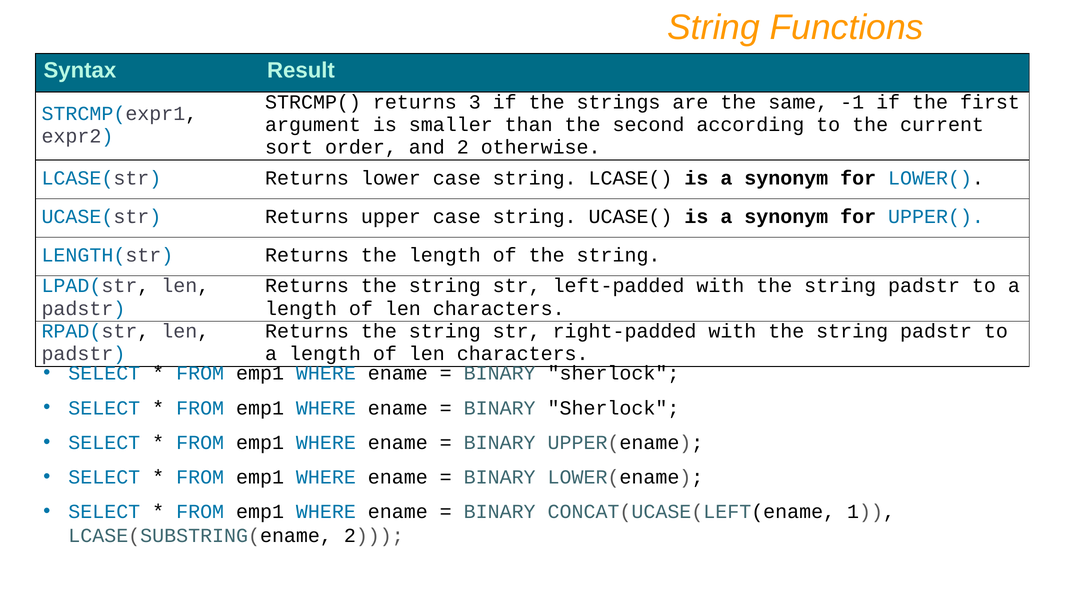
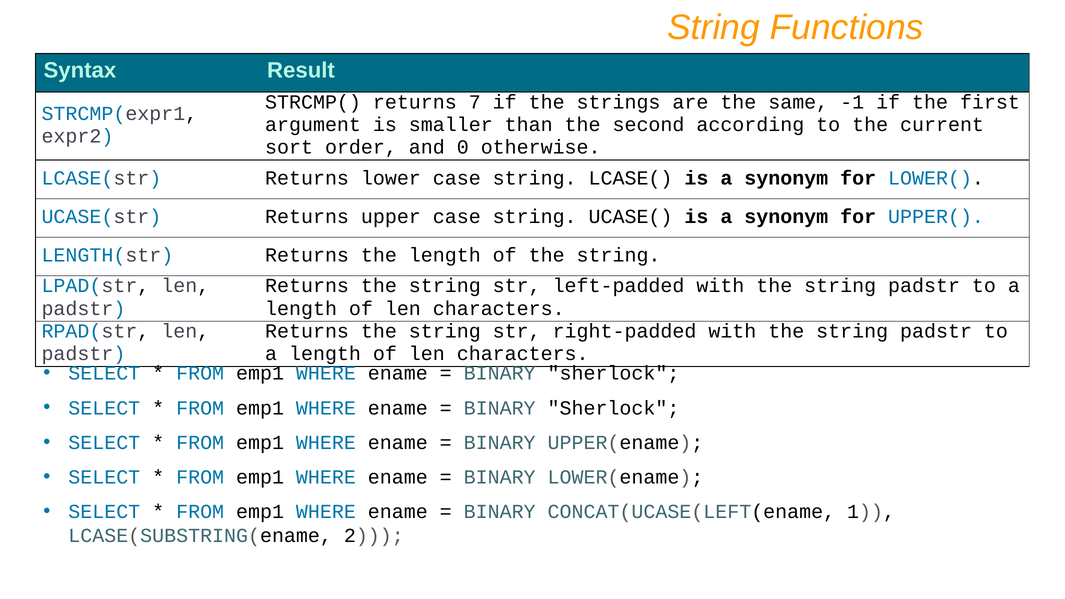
3: 3 -> 7 (475, 102)
and 2: 2 -> 0 (463, 147)
